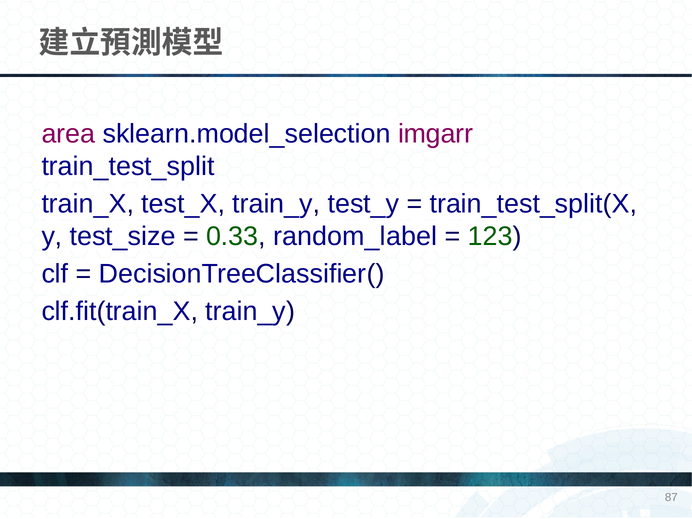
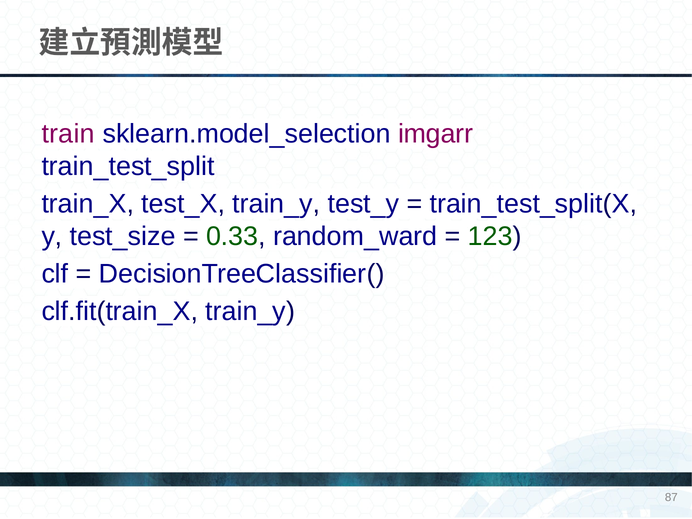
area: area -> train (68, 134)
random_label: random_label -> random_ward (355, 236)
